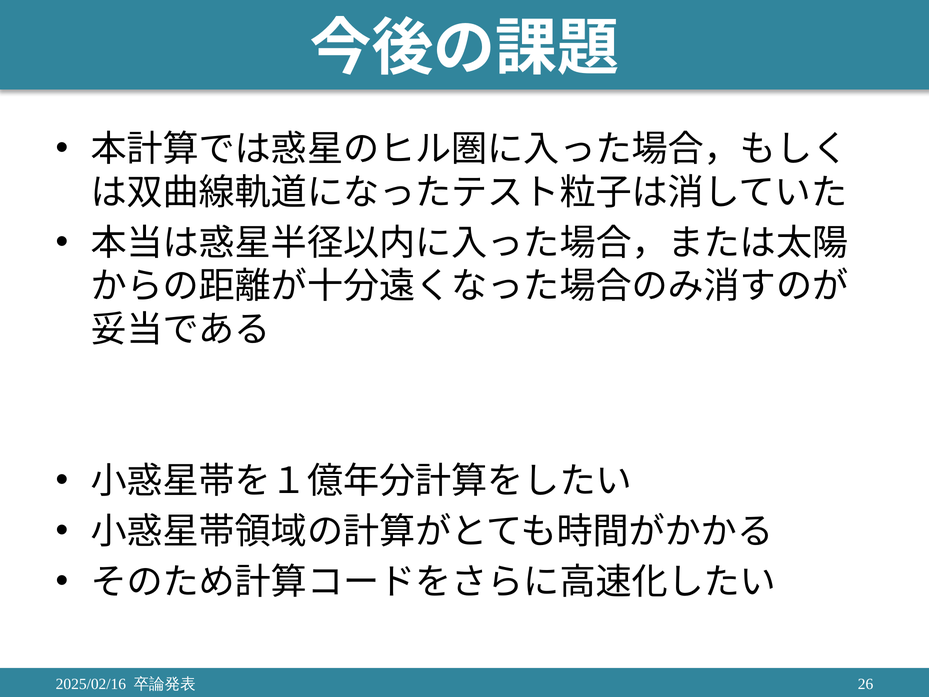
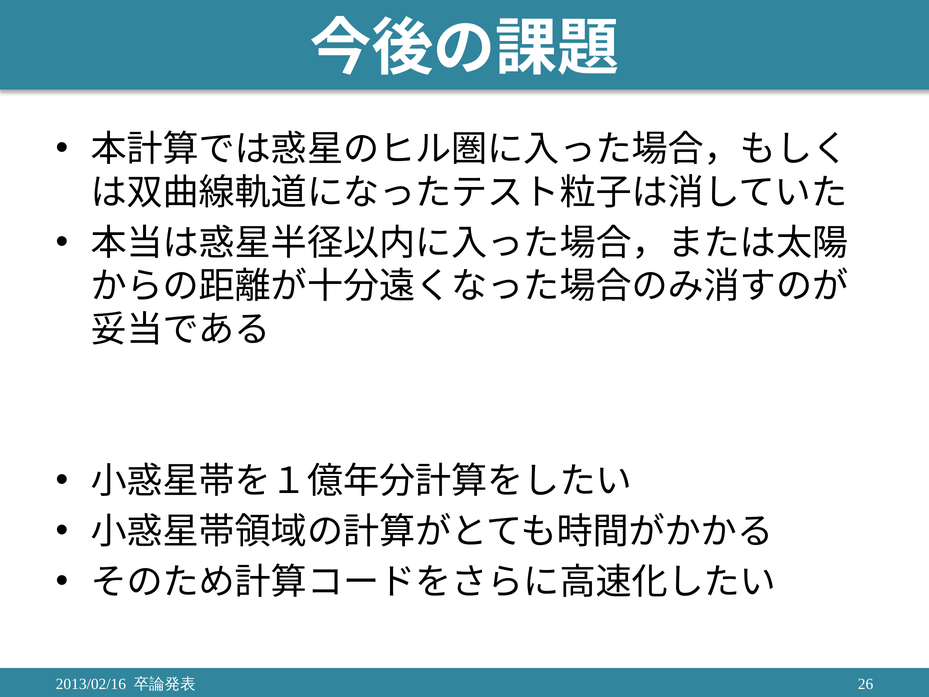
2025/02/16: 2025/02/16 -> 2013/02/16 (91, 684)
